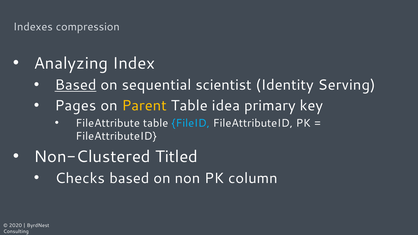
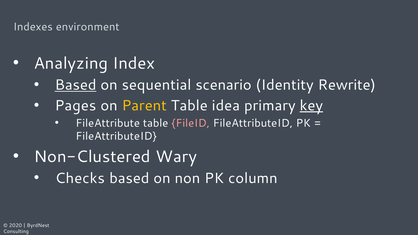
compression: compression -> environment (88, 27)
scientist: scientist -> scenario (224, 85)
Serving: Serving -> Rewrite (347, 85)
key underline: none -> present (311, 106)
FileID colour: light blue -> pink (191, 123)
Titled: Titled -> Wary (176, 157)
